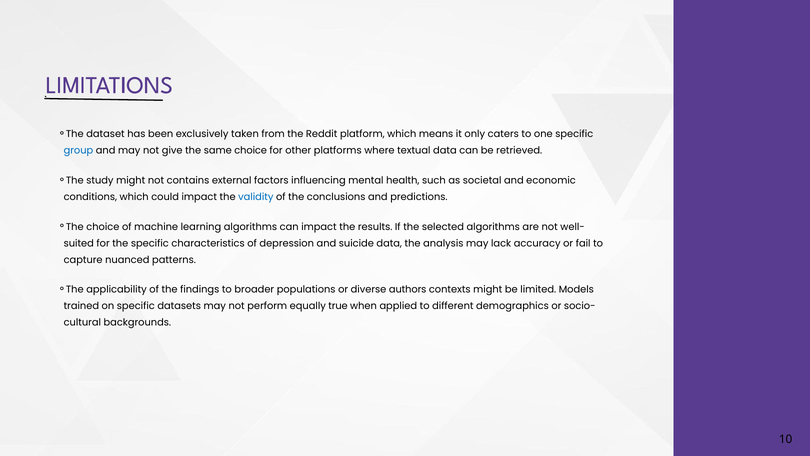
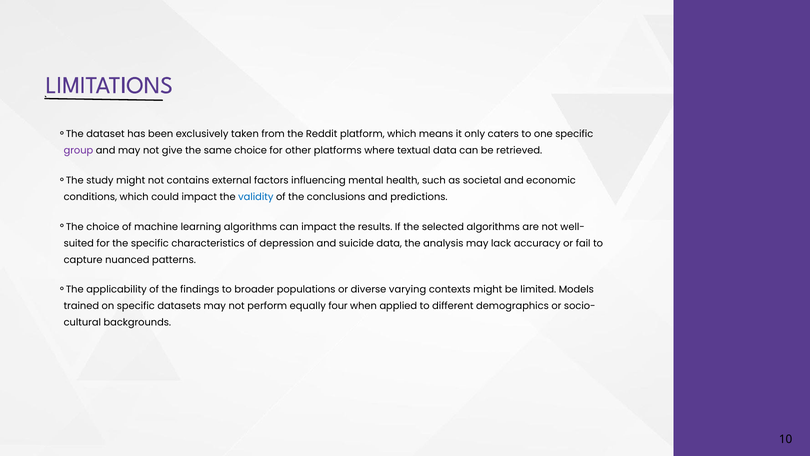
group colour: blue -> purple (78, 151)
authors: authors -> varying (408, 289)
true: true -> four (338, 306)
